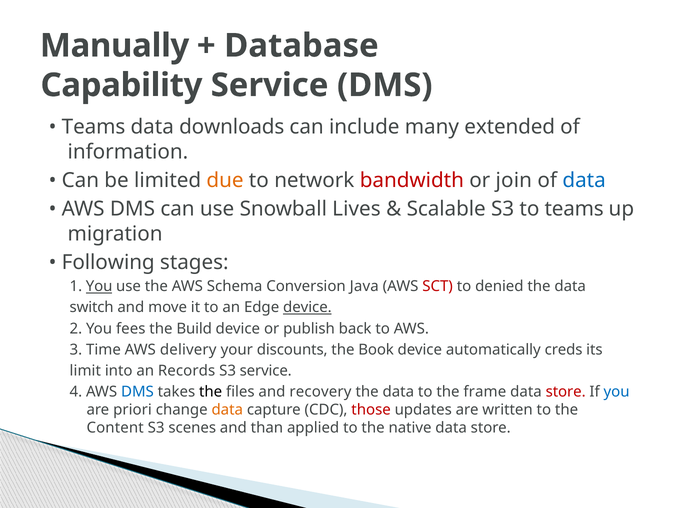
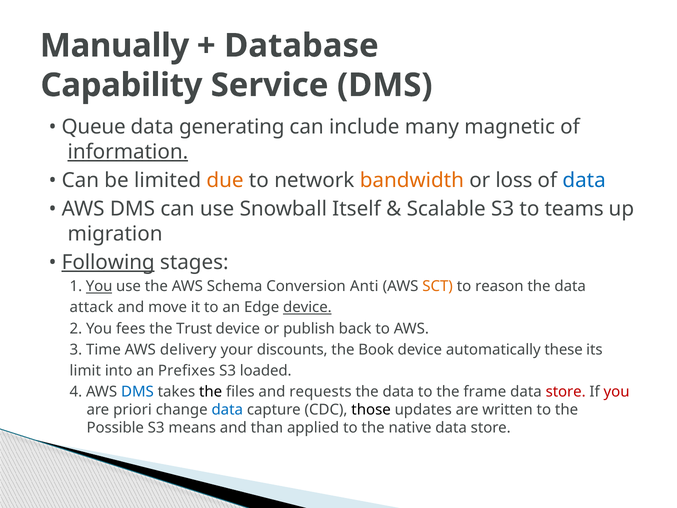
Teams: Teams -> Queue (94, 127)
downloads: downloads -> generating (232, 127)
extended: extended -> magnetic (510, 127)
information underline: none -> present (128, 152)
bandwidth colour: red -> orange (412, 180)
join: join -> loss (514, 180)
Lives: Lives -> Itself (357, 209)
Following underline: none -> present (108, 262)
Java: Java -> Anti (364, 286)
SCT colour: red -> orange (438, 286)
denied: denied -> reason (499, 286)
switch: switch -> attack (91, 307)
Build: Build -> Trust (194, 328)
creds: creds -> these (564, 350)
Records: Records -> Prefixes (187, 371)
S3 service: service -> loaded (266, 371)
recovery: recovery -> requests (320, 392)
you colour: blue -> red (617, 392)
data colour: orange -> blue (227, 410)
those colour: red -> black (371, 410)
Content: Content -> Possible (115, 428)
scenes: scenes -> means (192, 428)
